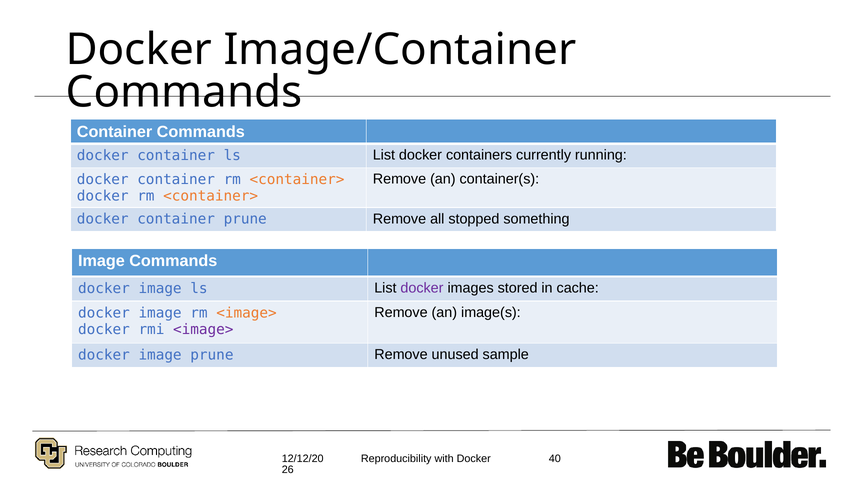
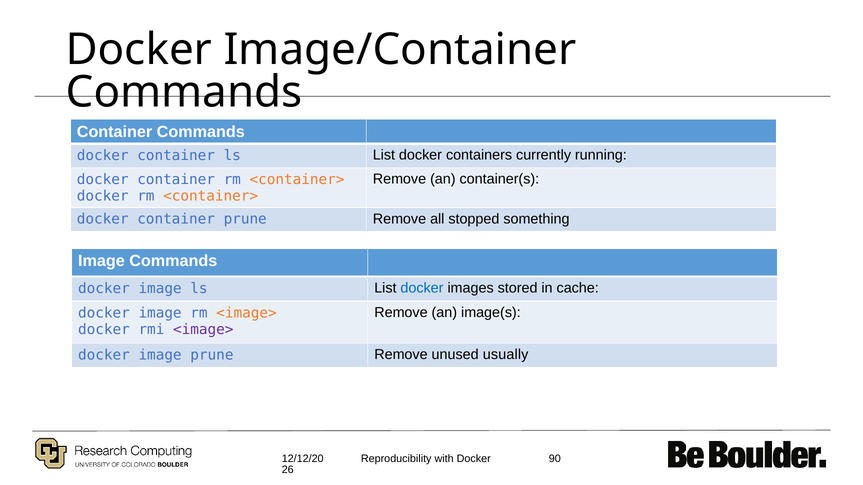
docker colour: purple -> blue (422, 288)
sample: sample -> usually (506, 355)
40: 40 -> 90 (555, 459)
